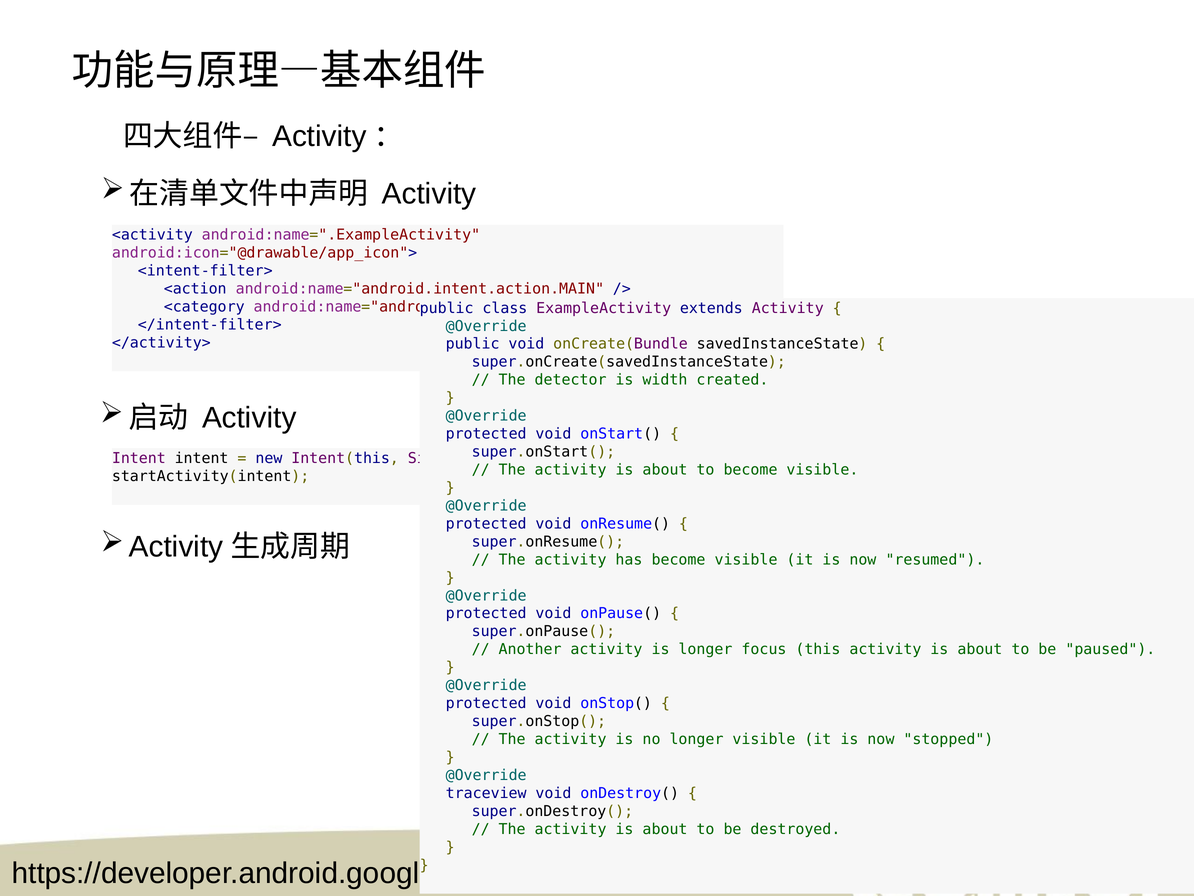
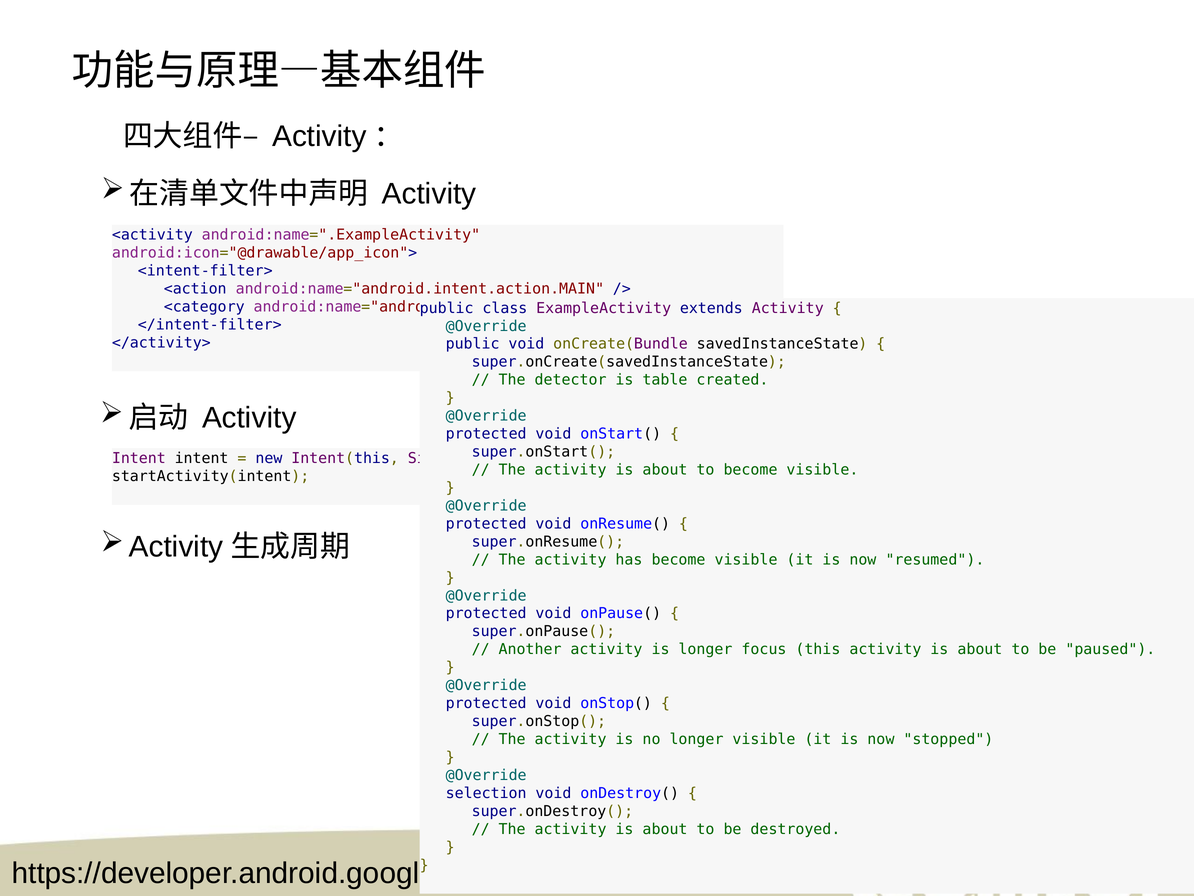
width: width -> table (665, 380)
traceview: traceview -> selection (486, 793)
